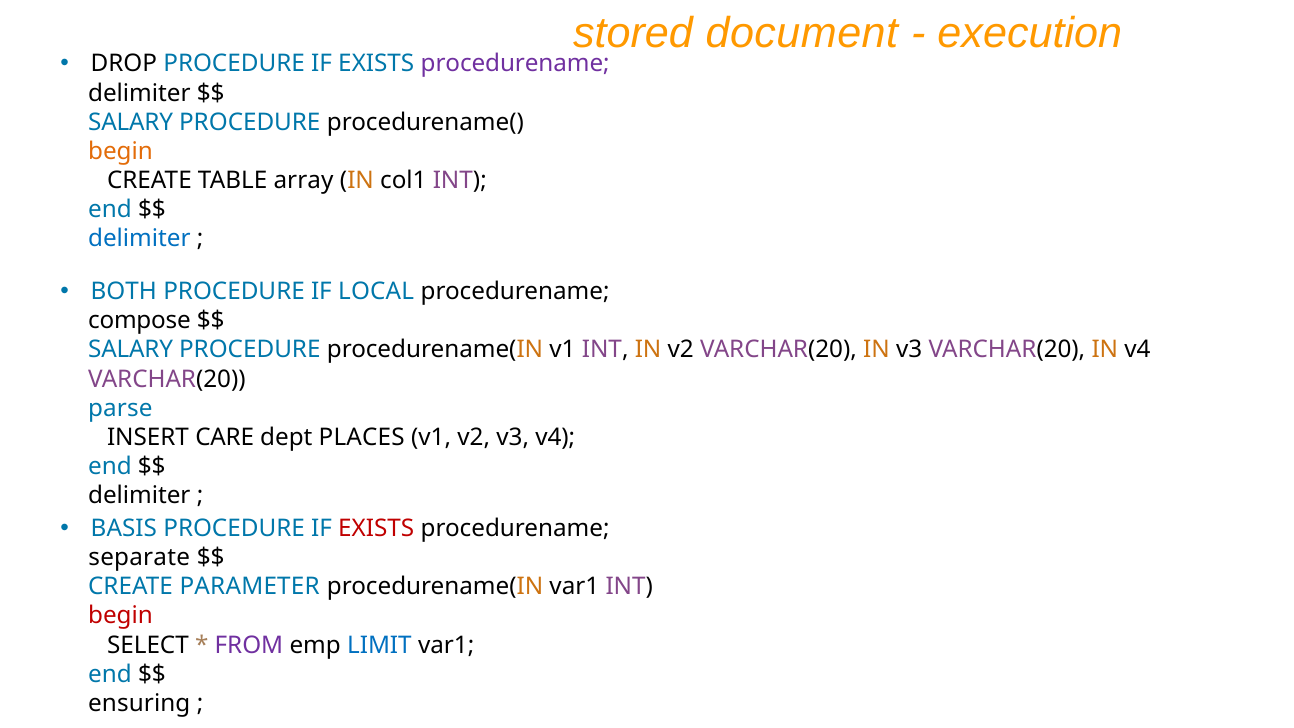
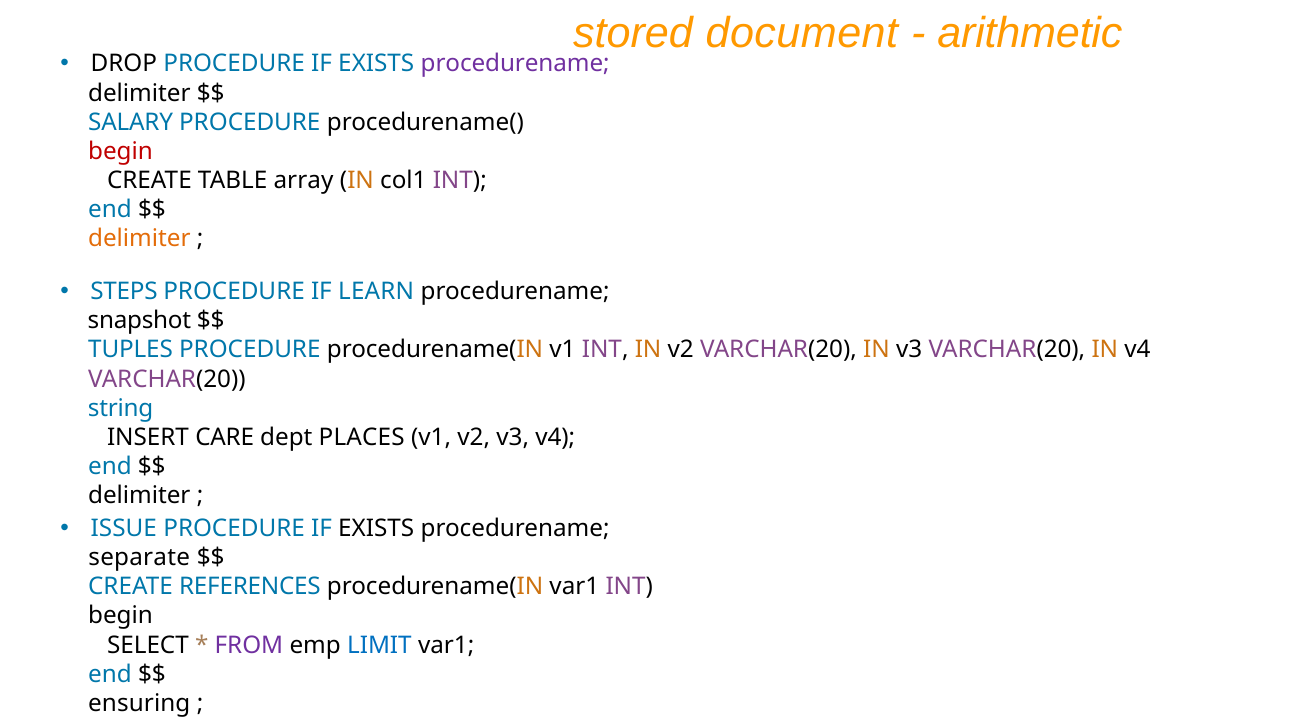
execution: execution -> arithmetic (1030, 34)
begin colour: orange -> red (121, 151)
delimiter colour: blue -> orange (139, 239)
BOTH: BOTH -> STEPS (124, 292)
LOCAL: LOCAL -> LEARN (376, 292)
compose: compose -> snapshot (139, 321)
SALARY: SALARY -> TUPLES (131, 350)
parse: parse -> string (121, 408)
BASIS: BASIS -> ISSUE (124, 529)
EXISTS colour: red -> black (376, 529)
PARAMETER: PARAMETER -> REFERENCES (250, 587)
begin colour: red -> black (121, 616)
